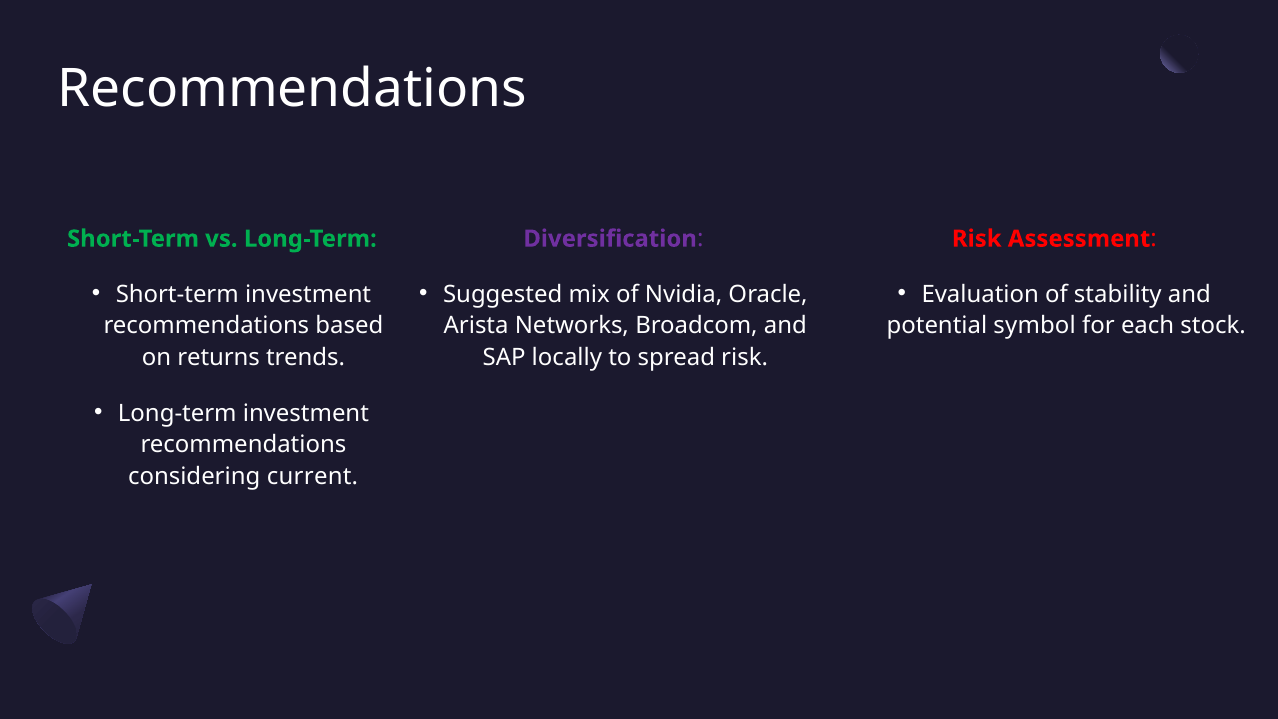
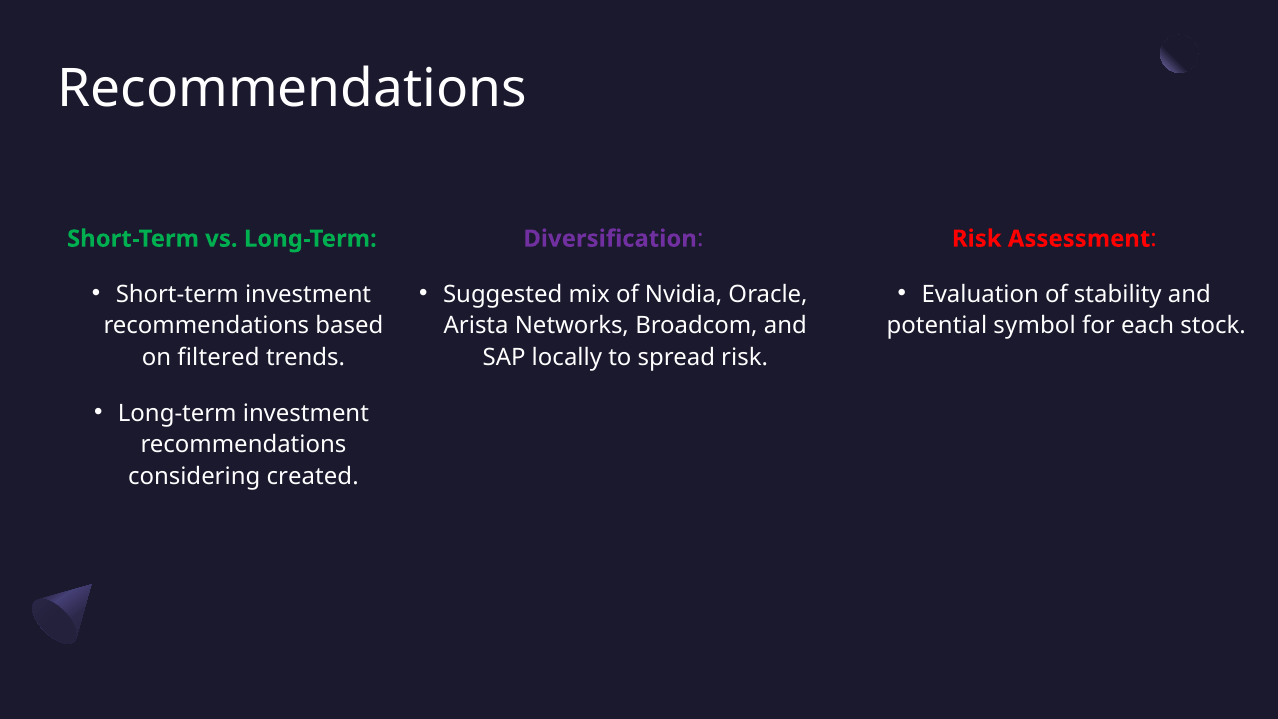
returns: returns -> filtered (218, 358)
current: current -> created (313, 476)
